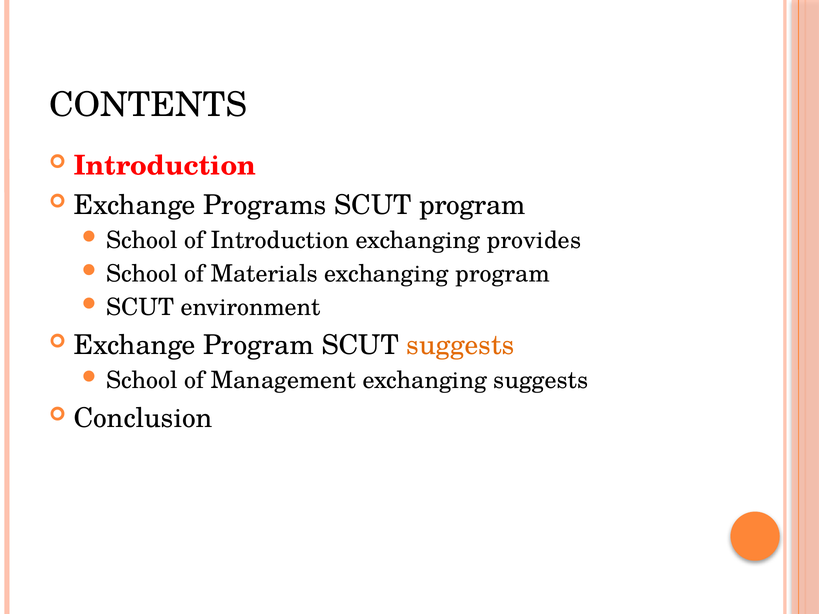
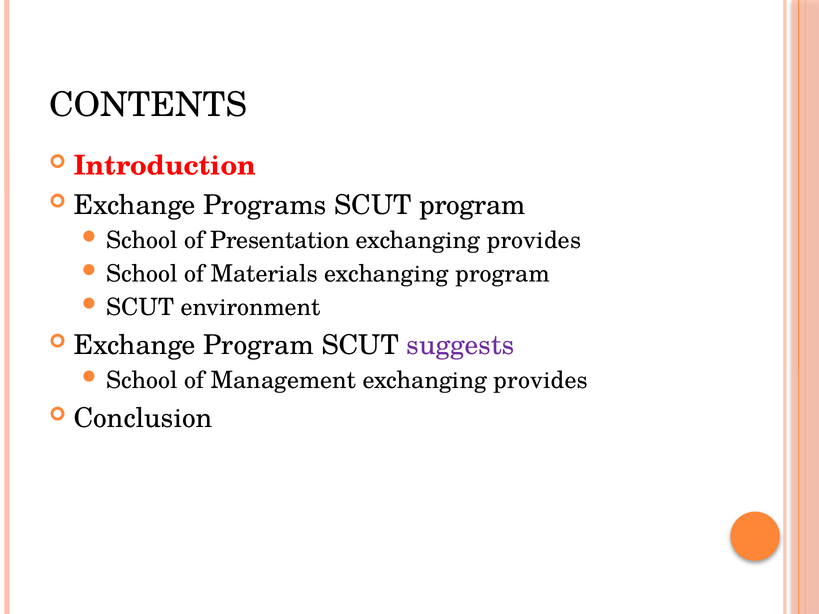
of Introduction: Introduction -> Presentation (280, 240)
suggests colour: orange -> purple (460, 345)
Management exchanging suggests: suggests -> provides (541, 380)
